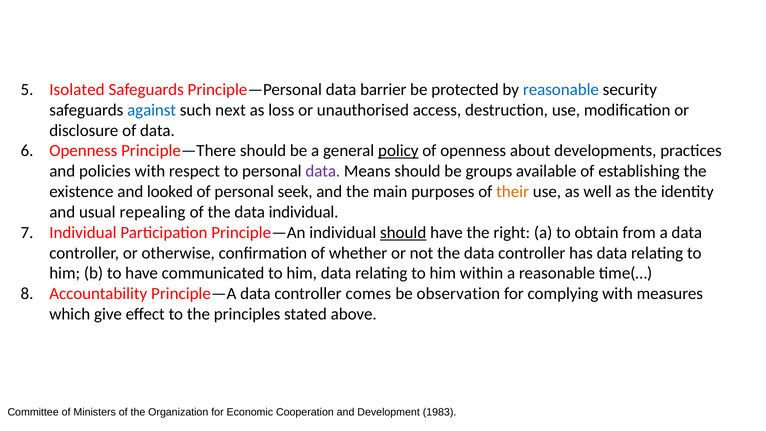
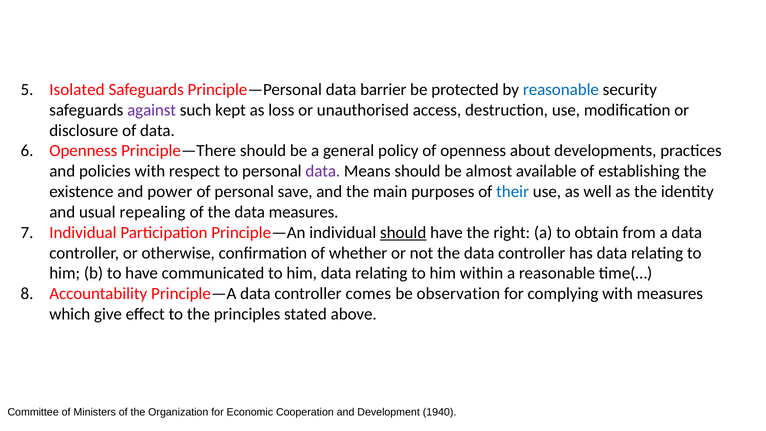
against colour: blue -> purple (152, 110)
next: next -> kept (231, 110)
policy underline: present -> none (398, 151)
groups: groups -> almost (489, 171)
looked: looked -> power (170, 192)
seek: seek -> save (295, 192)
their colour: orange -> blue (513, 192)
data individual: individual -> measures (304, 212)
1983: 1983 -> 1940 (440, 412)
